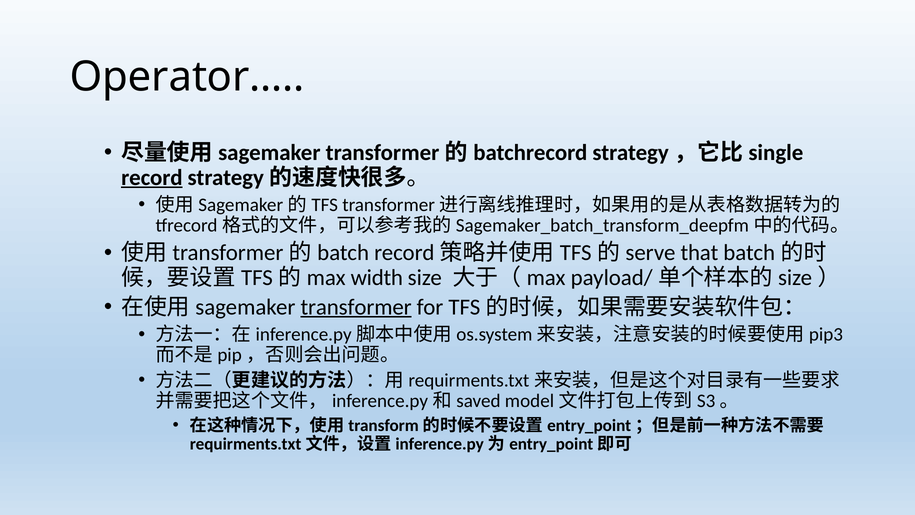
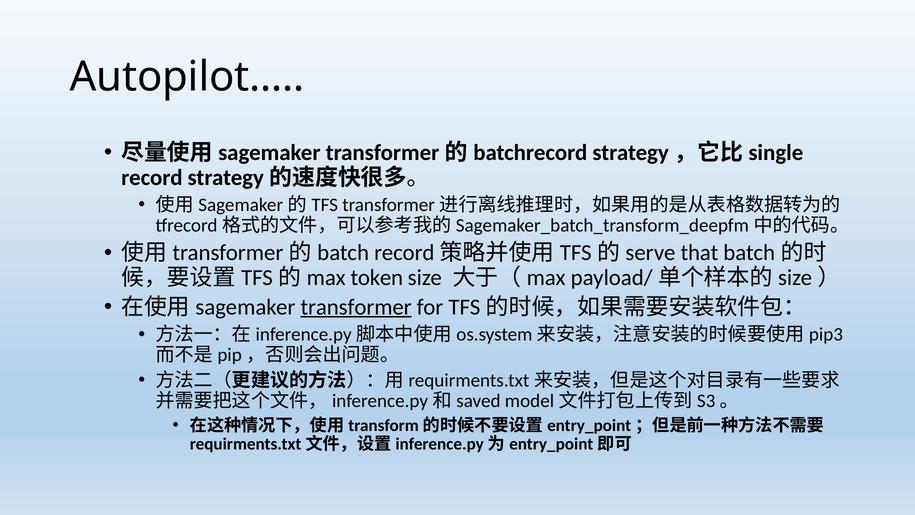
Operator…: Operator… -> Autopilot… (187, 77)
record underline: present -> none (152, 177)
width: width -> token (377, 277)
